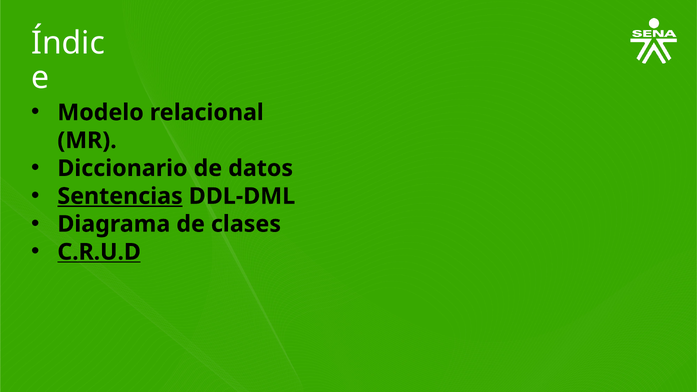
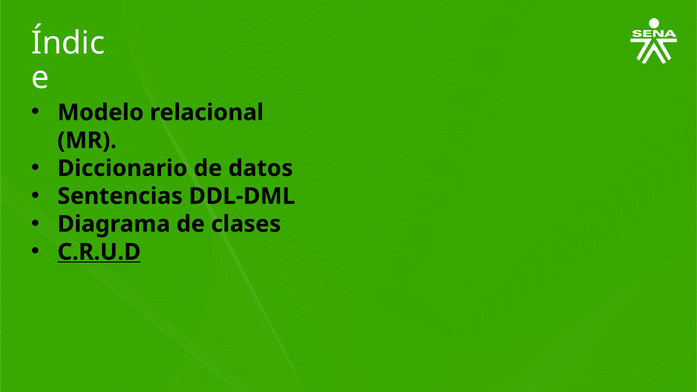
Sentencias underline: present -> none (120, 196)
